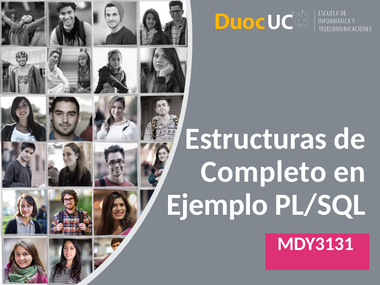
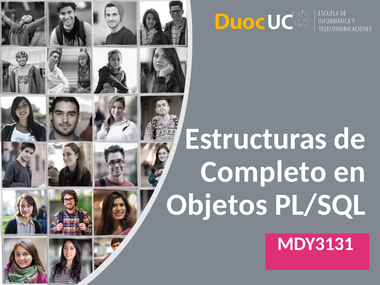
Ejemplo: Ejemplo -> Objetos (217, 205)
